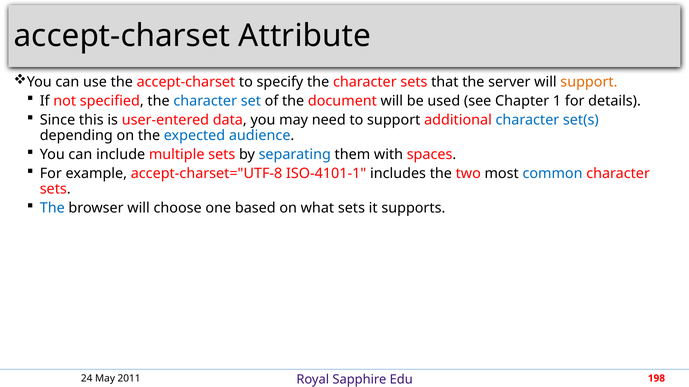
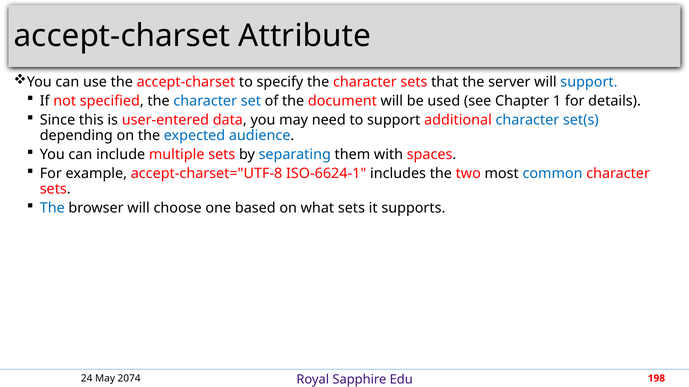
support colour: orange -> blue (589, 82)
ISO-4101-1: ISO-4101-1 -> ISO-6624-1 (326, 174)
2011: 2011 -> 2074 (129, 379)
